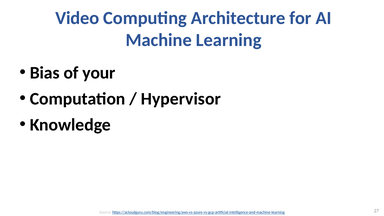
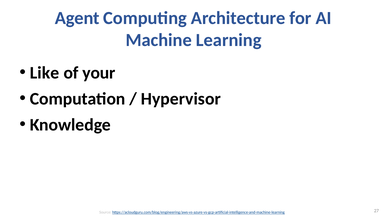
Video: Video -> Agent (77, 18)
Bias: Bias -> Like (45, 73)
